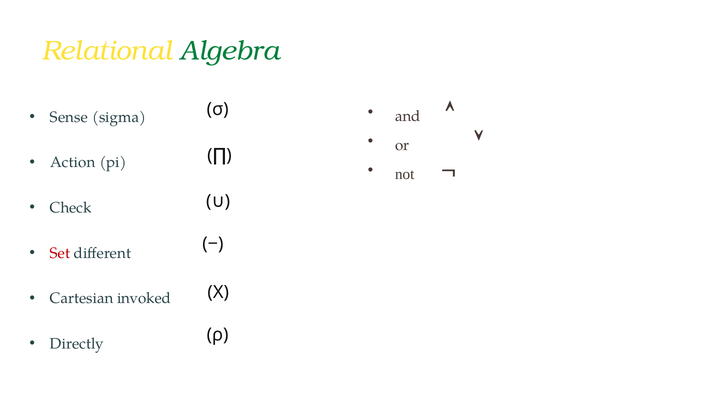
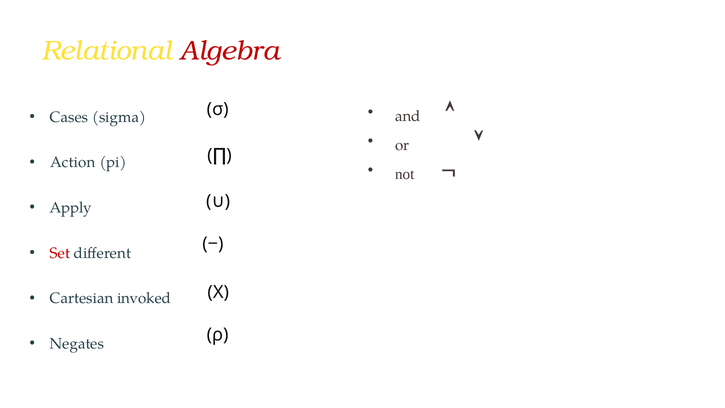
Algebra colour: green -> red (230, 51)
Sense: Sense -> Cases (69, 117)
Check: Check -> Apply (71, 208)
Directly: Directly -> Negates (77, 344)
